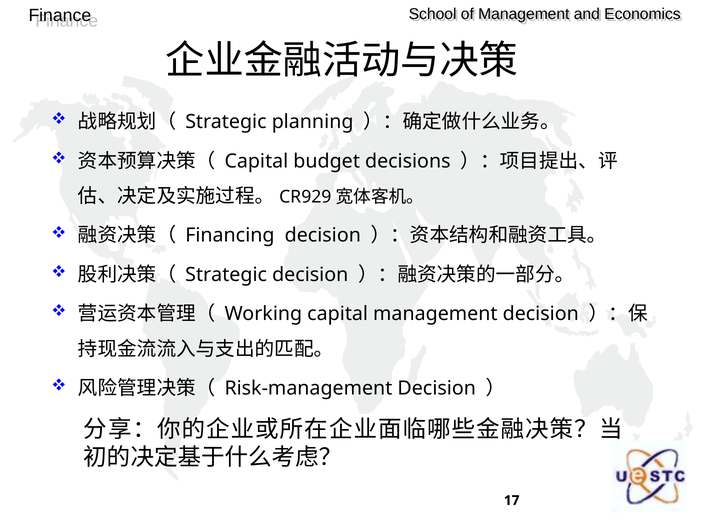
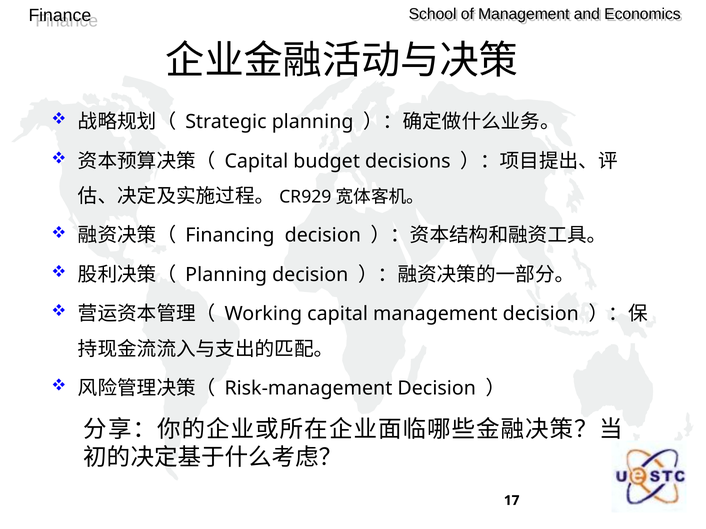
Strategic: Strategic -> Planning (226, 275)
